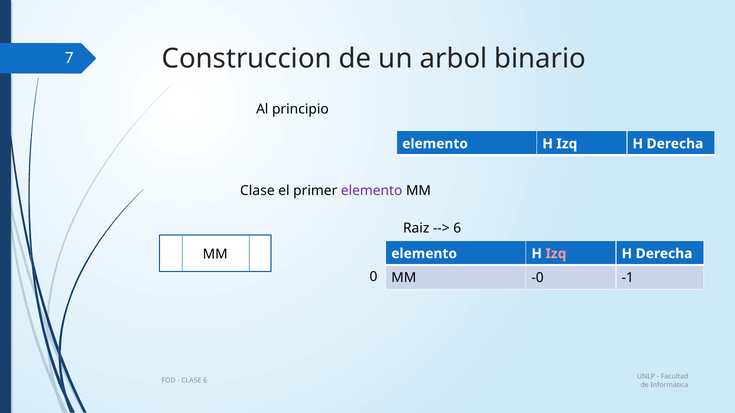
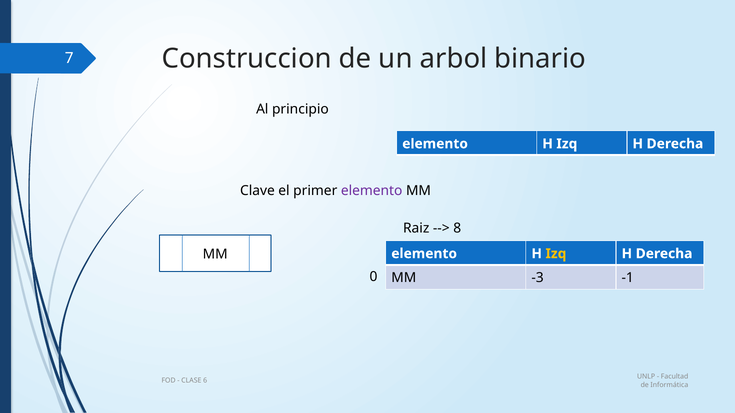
Clase: Clase -> Clave (257, 191)
6: 6 -> 8 (457, 228)
Izq colour: pink -> yellow (556, 254)
-0: -0 -> -3 (538, 278)
